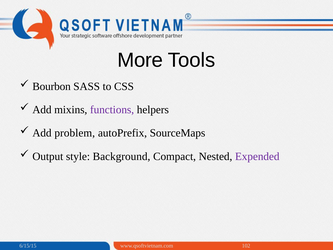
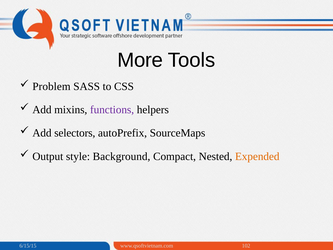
Bourbon: Bourbon -> Problem (51, 86)
problem: problem -> selectors (75, 133)
Expended colour: purple -> orange (257, 156)
